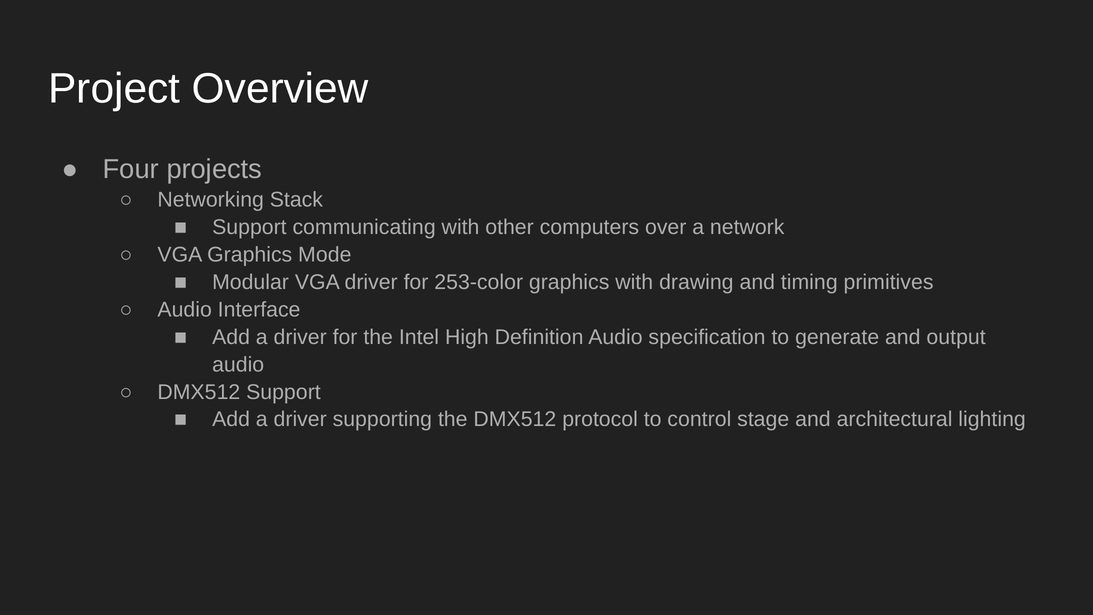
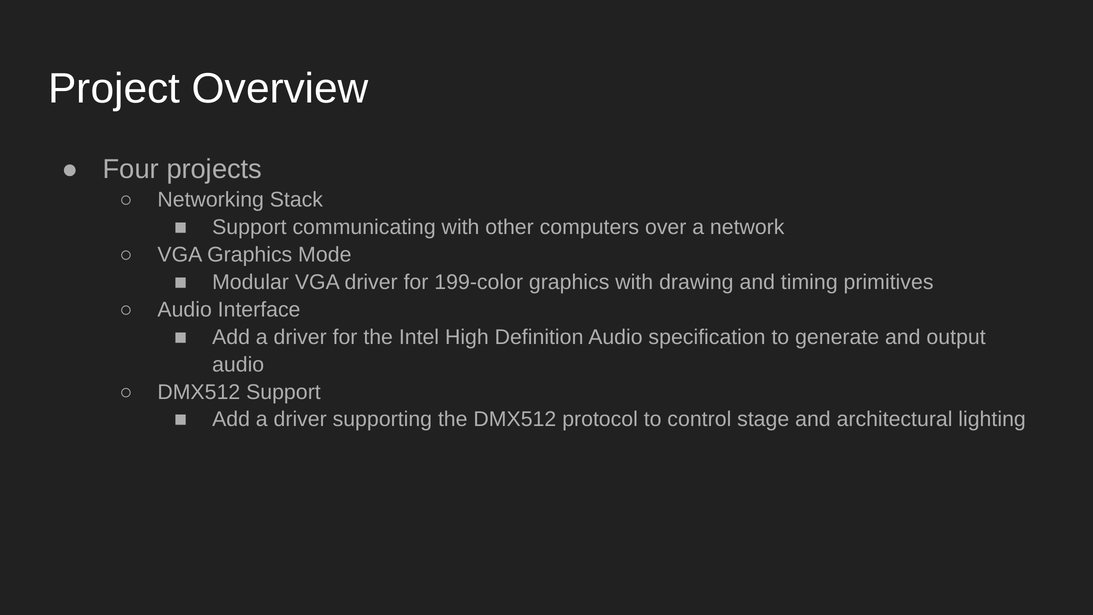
253-color: 253-color -> 199-color (479, 282)
